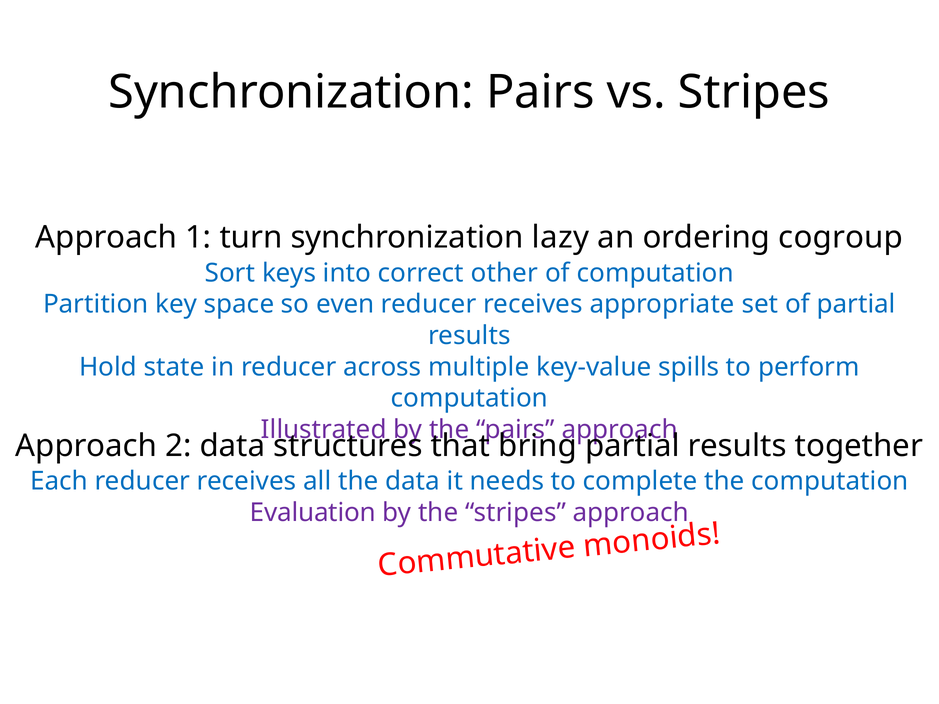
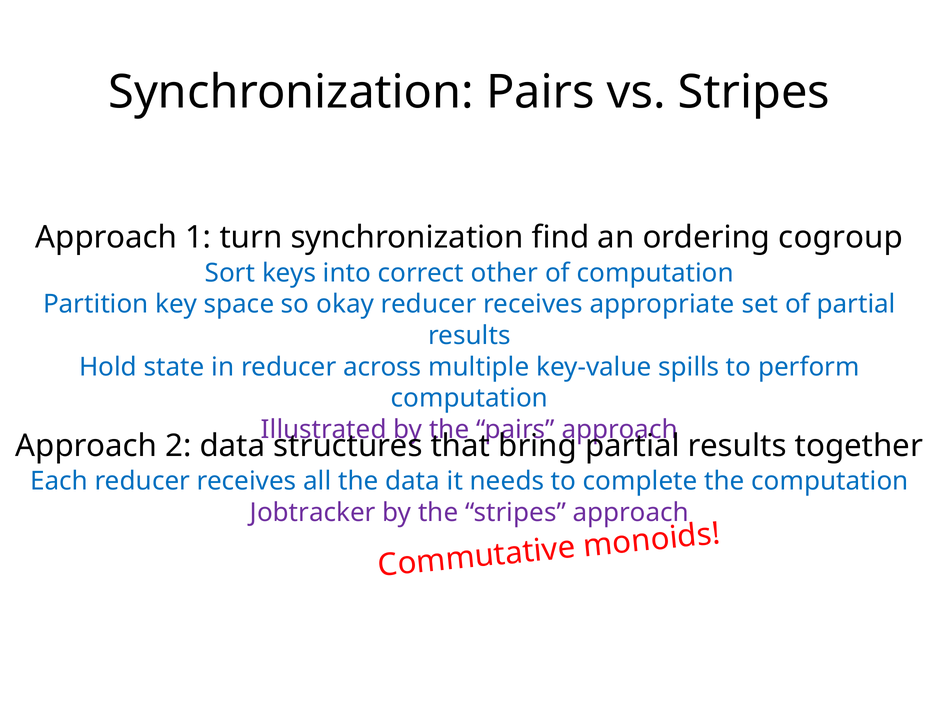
lazy: lazy -> find (561, 237)
even: even -> okay (345, 304)
Evaluation: Evaluation -> Jobtracker (313, 513)
